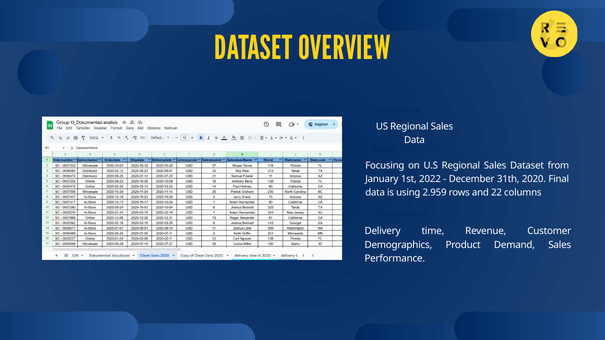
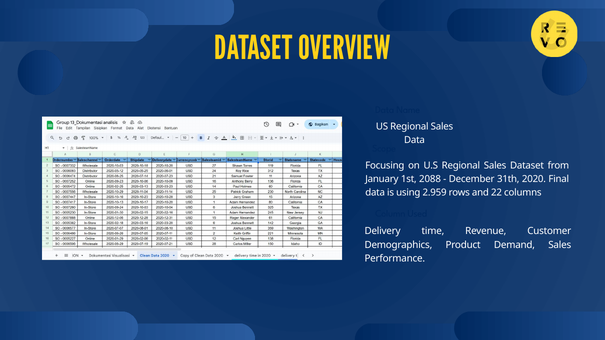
2022: 2022 -> 2088 (430, 179)
